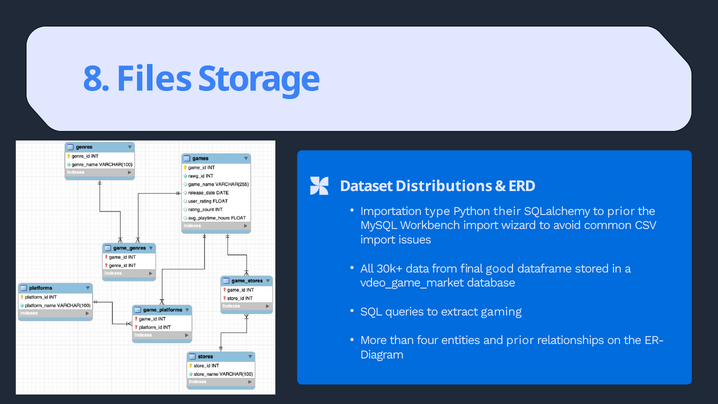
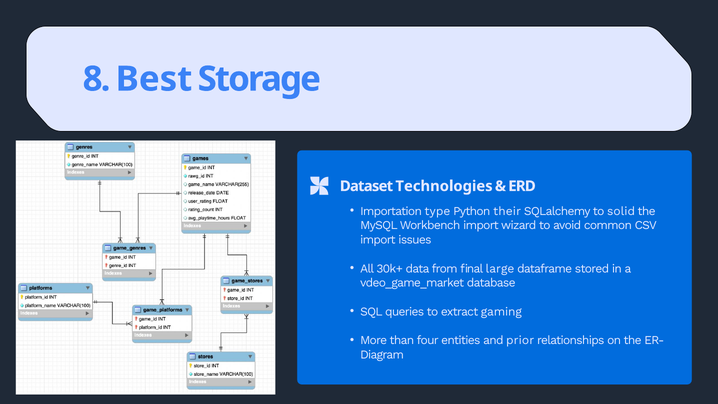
Files: Files -> Best (154, 79)
Distributions: Distributions -> Technologies (444, 186)
to prior: prior -> solid (621, 211)
good: good -> large (500, 268)
